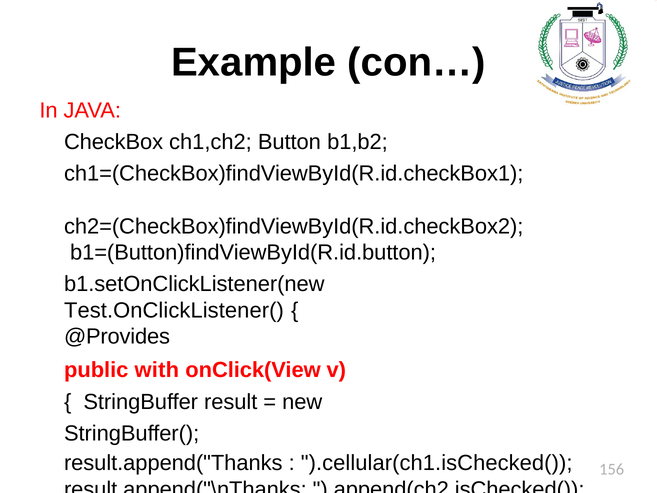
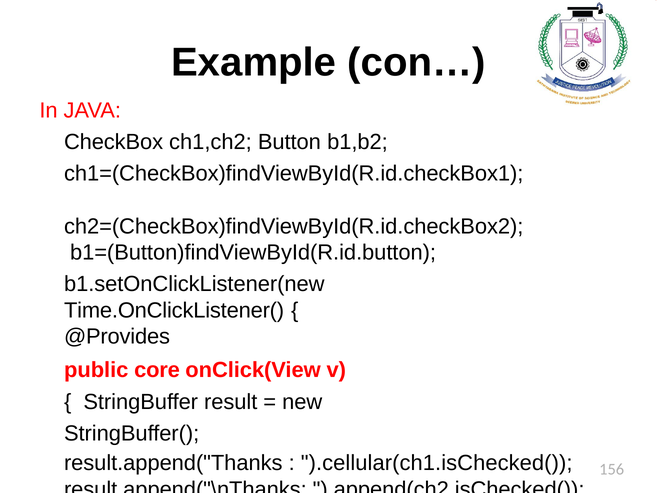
Test.OnClickListener(: Test.OnClickListener( -> Time.OnClickListener( (174, 310)
with: with -> core (157, 370)
